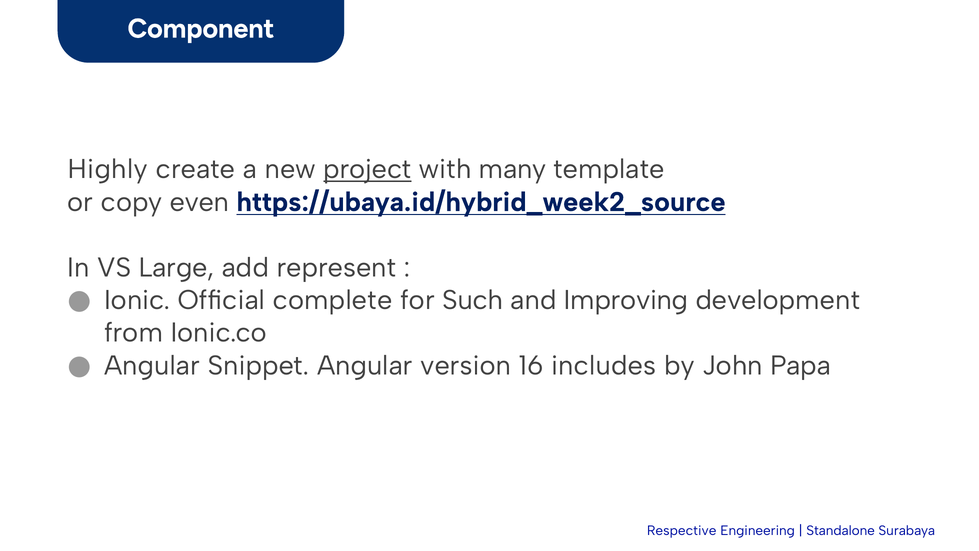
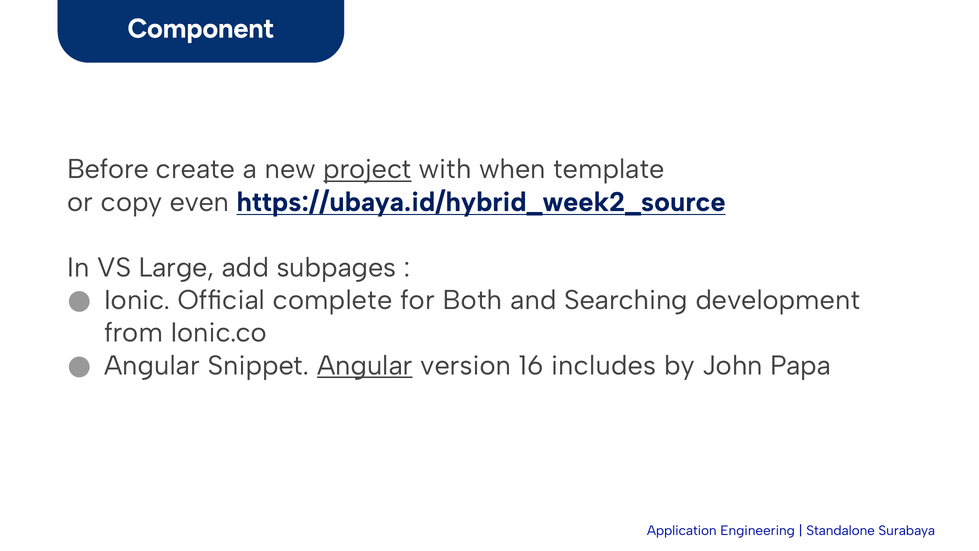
Highly: Highly -> Before (108, 169)
many: many -> when (512, 169)
represent: represent -> subpages (337, 267)
Such: Such -> Both (472, 300)
Improving: Improving -> Searching (626, 300)
Angular underline: none -> present (365, 365)
Respective: Respective -> Application (682, 530)
